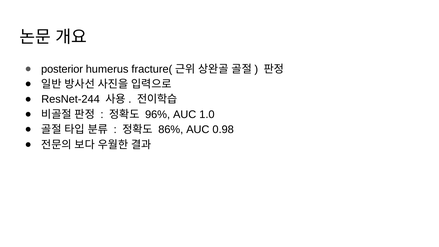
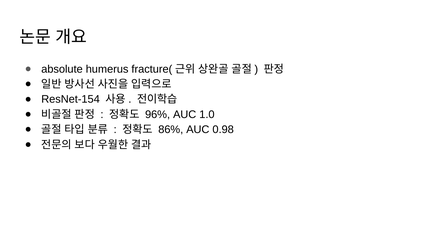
posterior: posterior -> absolute (62, 69)
ResNet-244: ResNet-244 -> ResNet-154 (71, 99)
